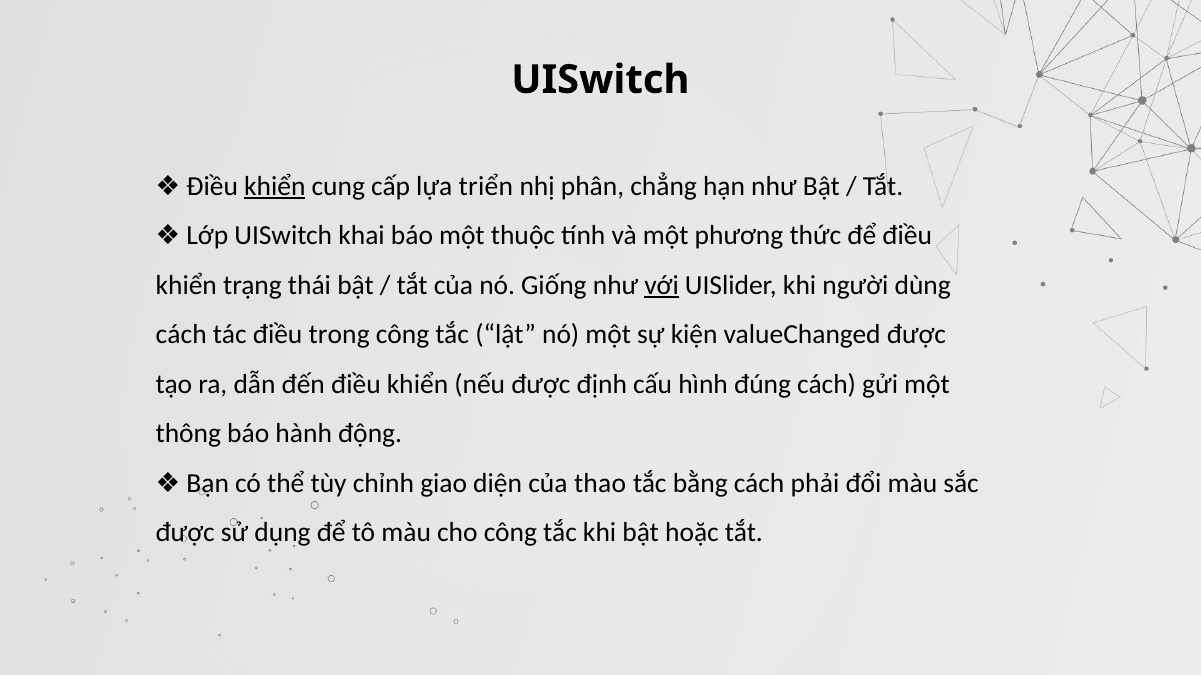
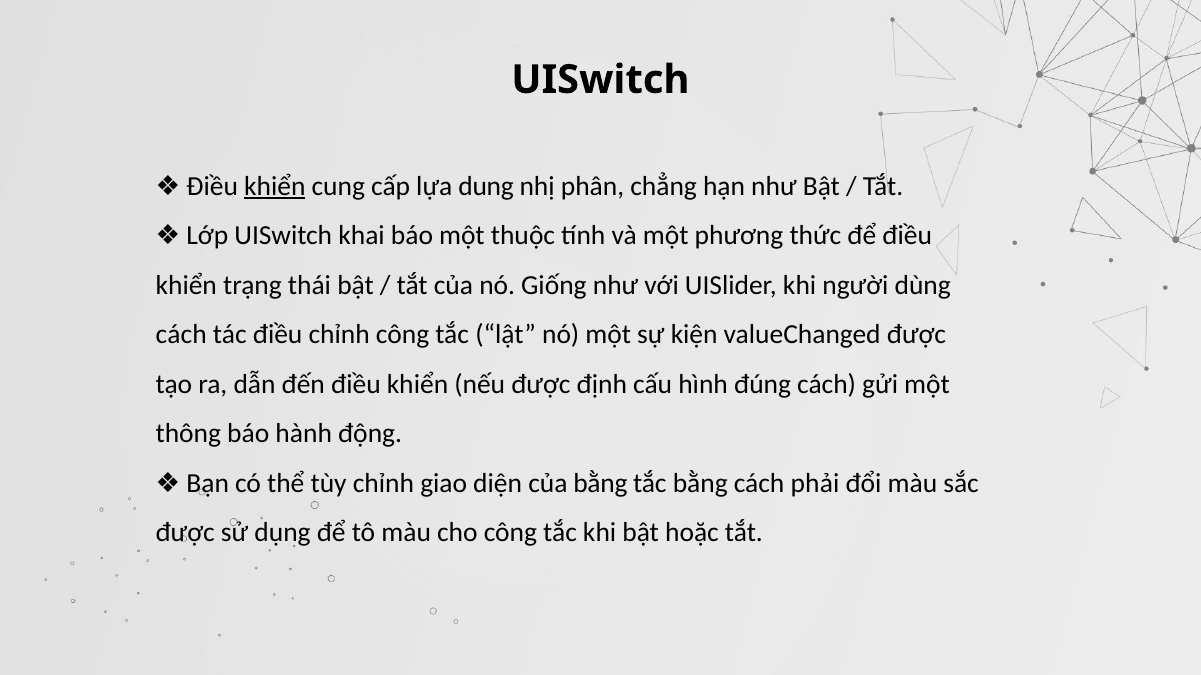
triển: triển -> dung (486, 187)
với underline: present -> none (662, 286)
điều trong: trong -> chỉnh (339, 335)
của thao: thao -> bằng (600, 484)
